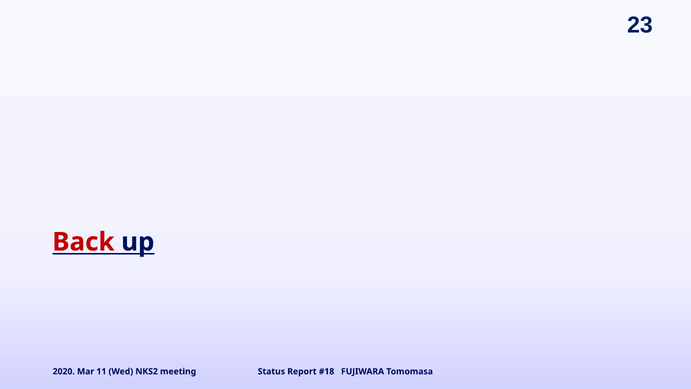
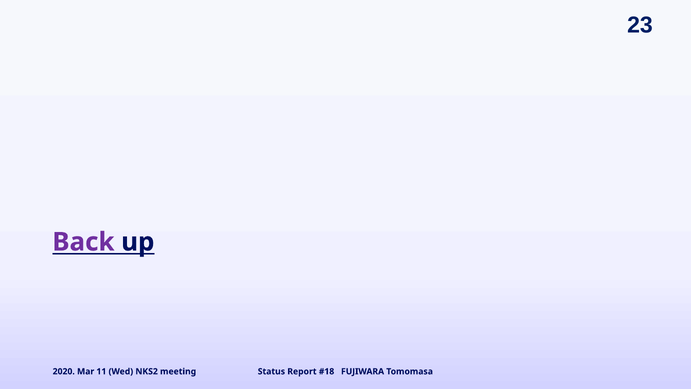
Back colour: red -> purple (83, 242)
